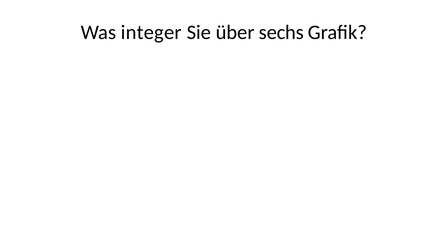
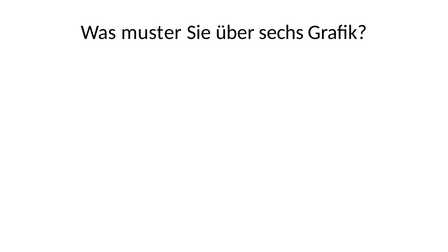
integer: integer -> muster (151, 33)
